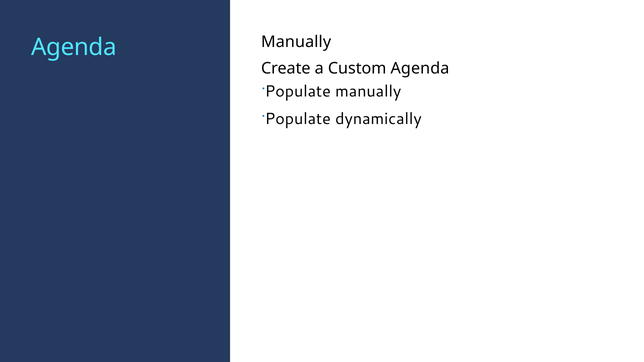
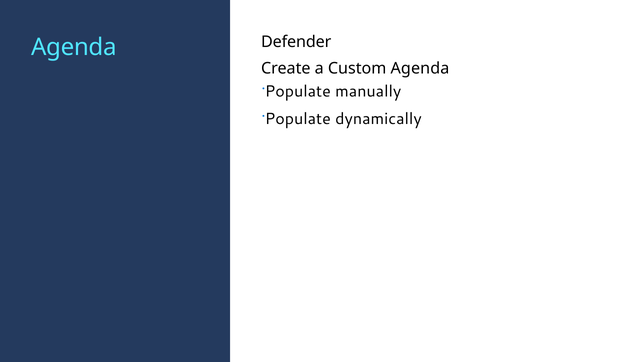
Agenda Manually: Manually -> Defender (296, 42)
